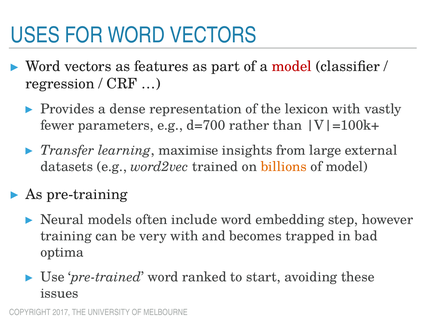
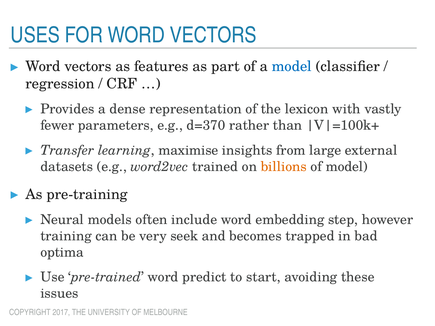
model colour: red -> blue (292, 67)
d=700: d=700 -> d=370 (206, 126)
very with: with -> seek (184, 236)
ranked: ranked -> predict (204, 277)
